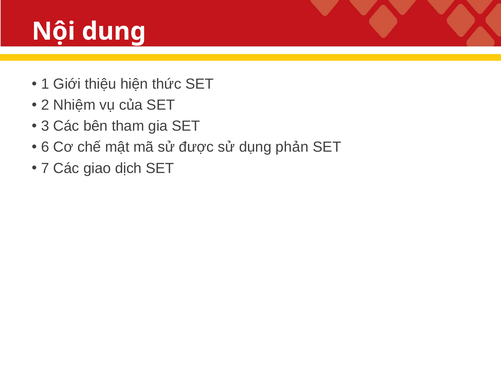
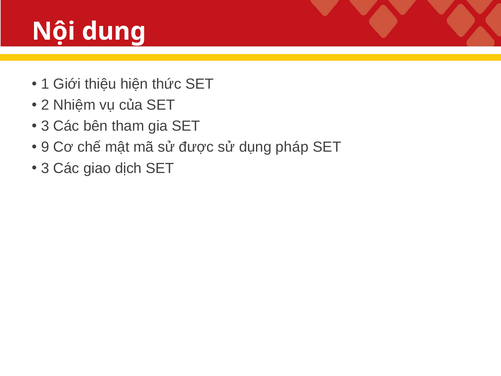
6: 6 -> 9 (45, 147)
phản: phản -> pháp (292, 147)
7: 7 -> 3 (45, 168)
